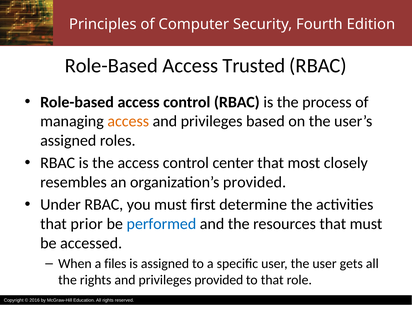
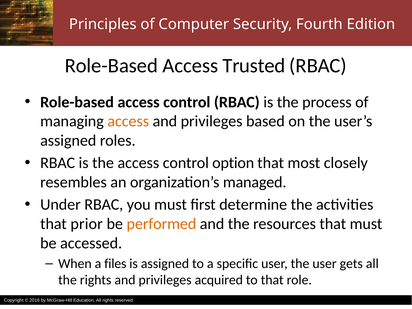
center: center -> option (233, 163)
organization’s provided: provided -> managed (255, 182)
performed colour: blue -> orange (161, 224)
privileges provided: provided -> acquired (219, 280)
